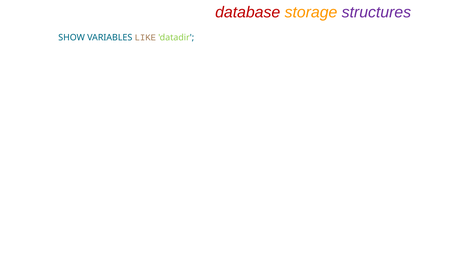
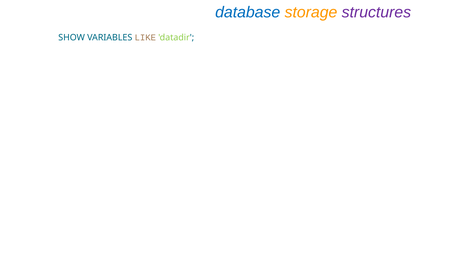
database colour: red -> blue (248, 12)
